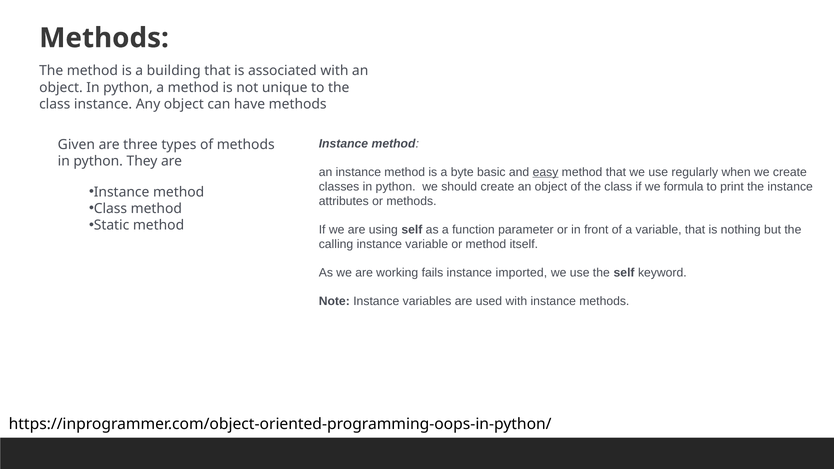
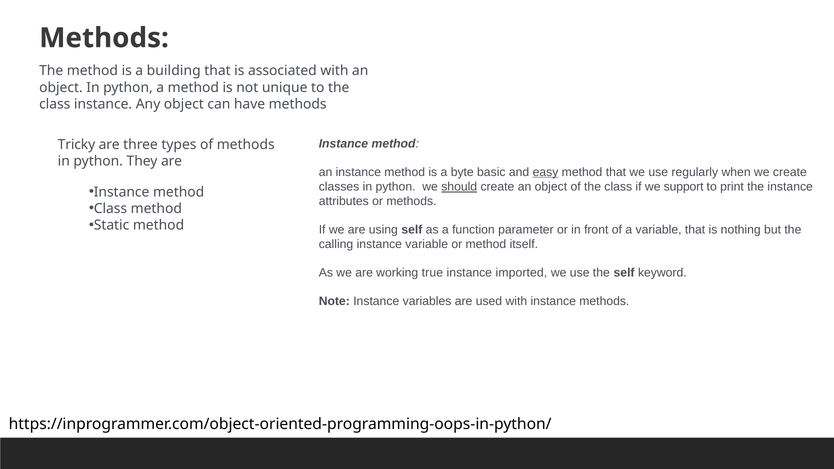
Given: Given -> Tricky (76, 145)
should underline: none -> present (459, 187)
formula: formula -> support (684, 187)
fails: fails -> true (432, 273)
